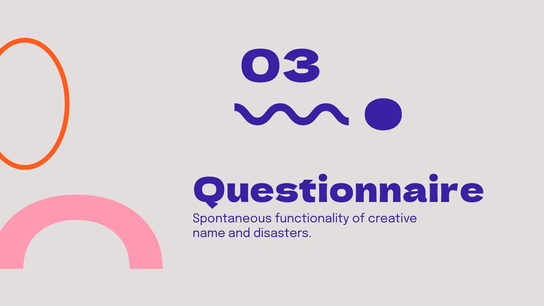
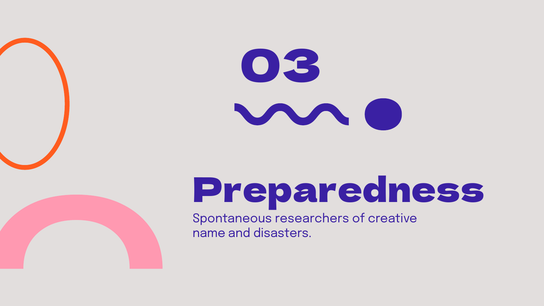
Questionnaire: Questionnaire -> Preparedness (339, 191)
functionality: functionality -> researchers (312, 219)
